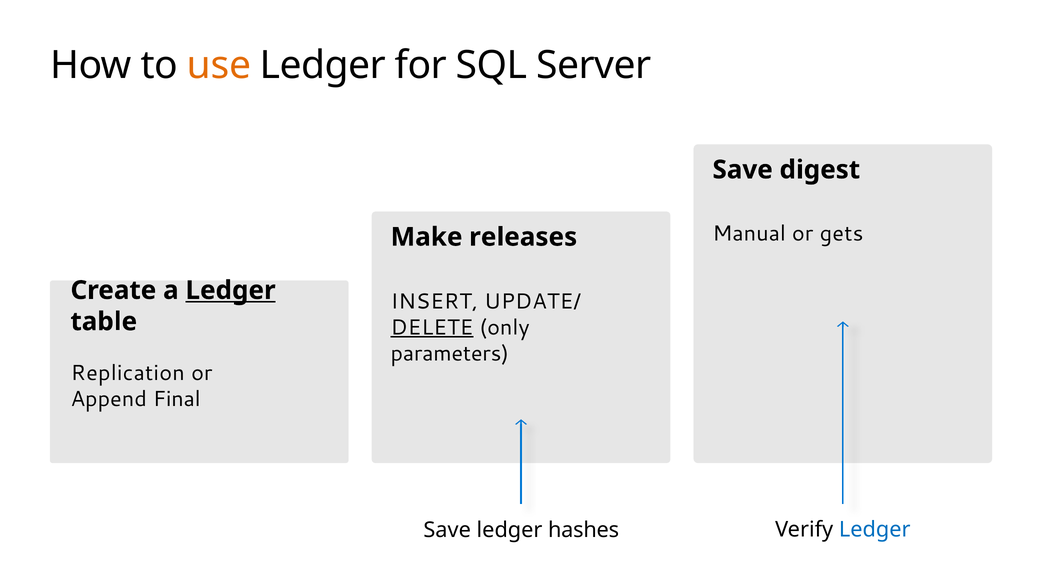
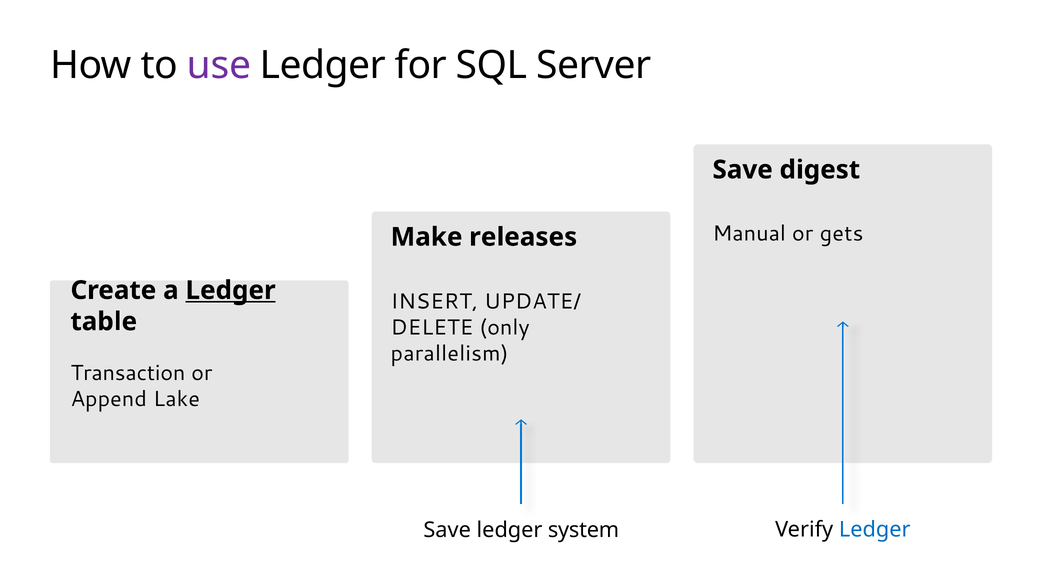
use colour: orange -> purple (219, 65)
DELETE underline: present -> none (432, 327)
parameters: parameters -> parallelism (450, 354)
Replication: Replication -> Transaction (128, 373)
Final: Final -> Lake (177, 399)
hashes: hashes -> system (584, 530)
